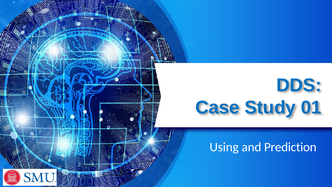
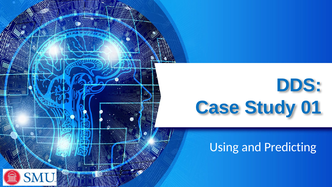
Prediction: Prediction -> Predicting (290, 147)
